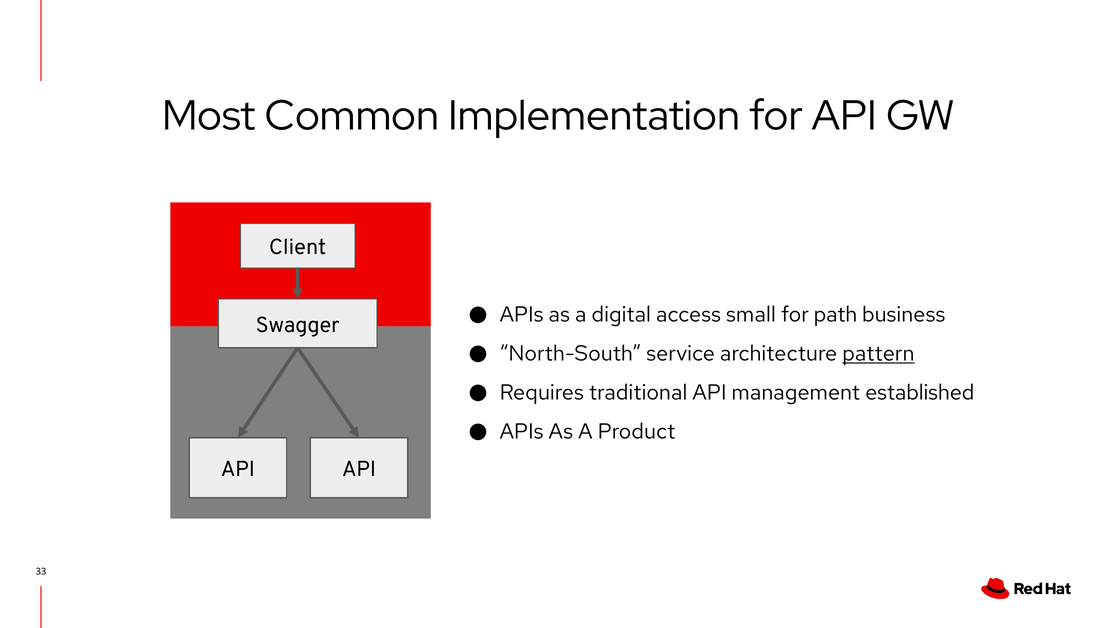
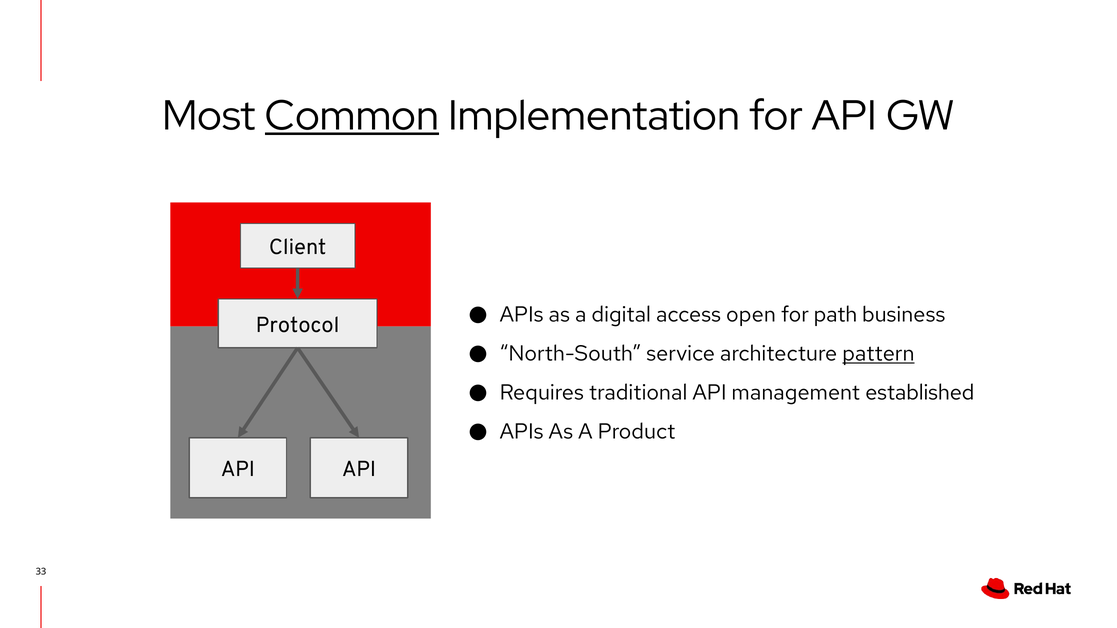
Common underline: none -> present (352, 116)
small: small -> open (751, 315)
Swagger: Swagger -> Protocol (298, 325)
